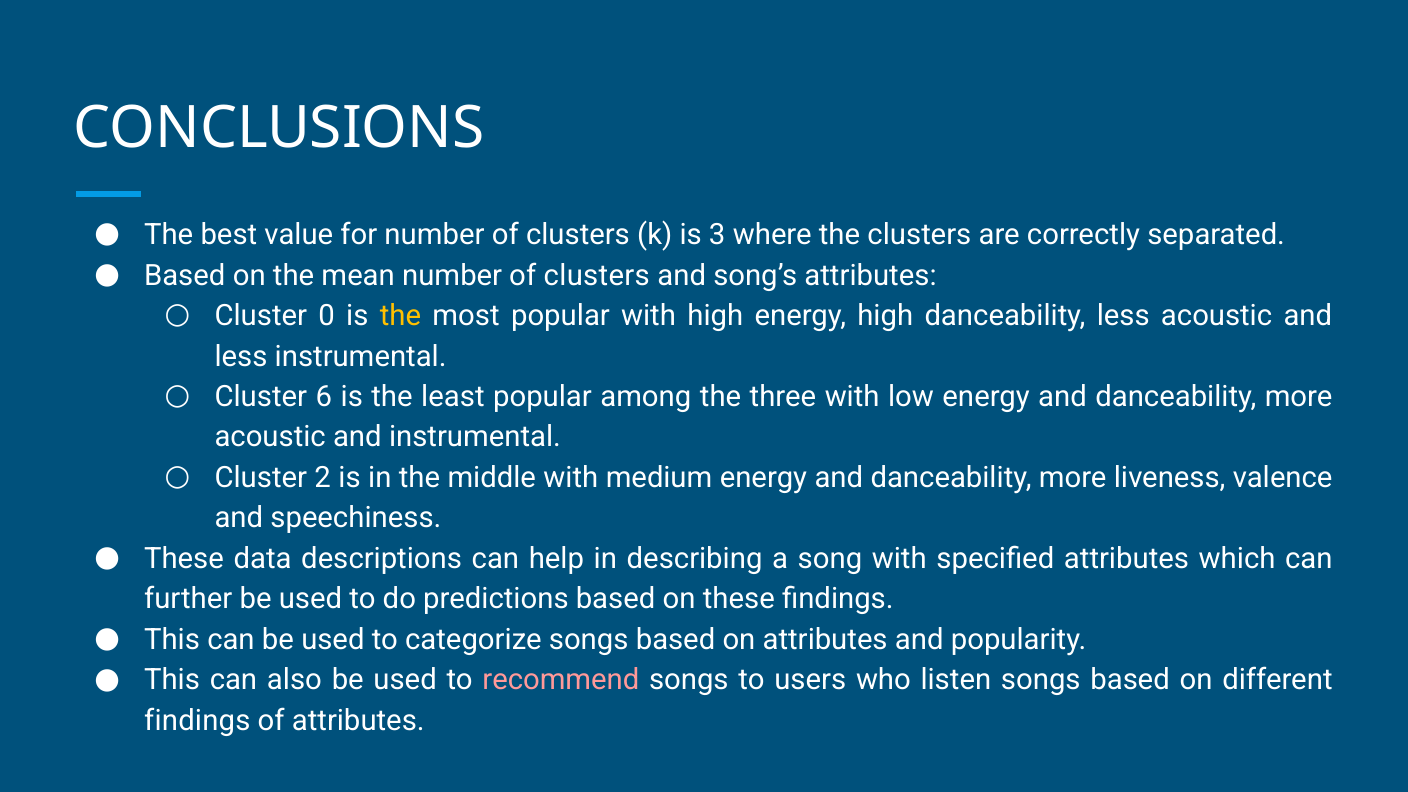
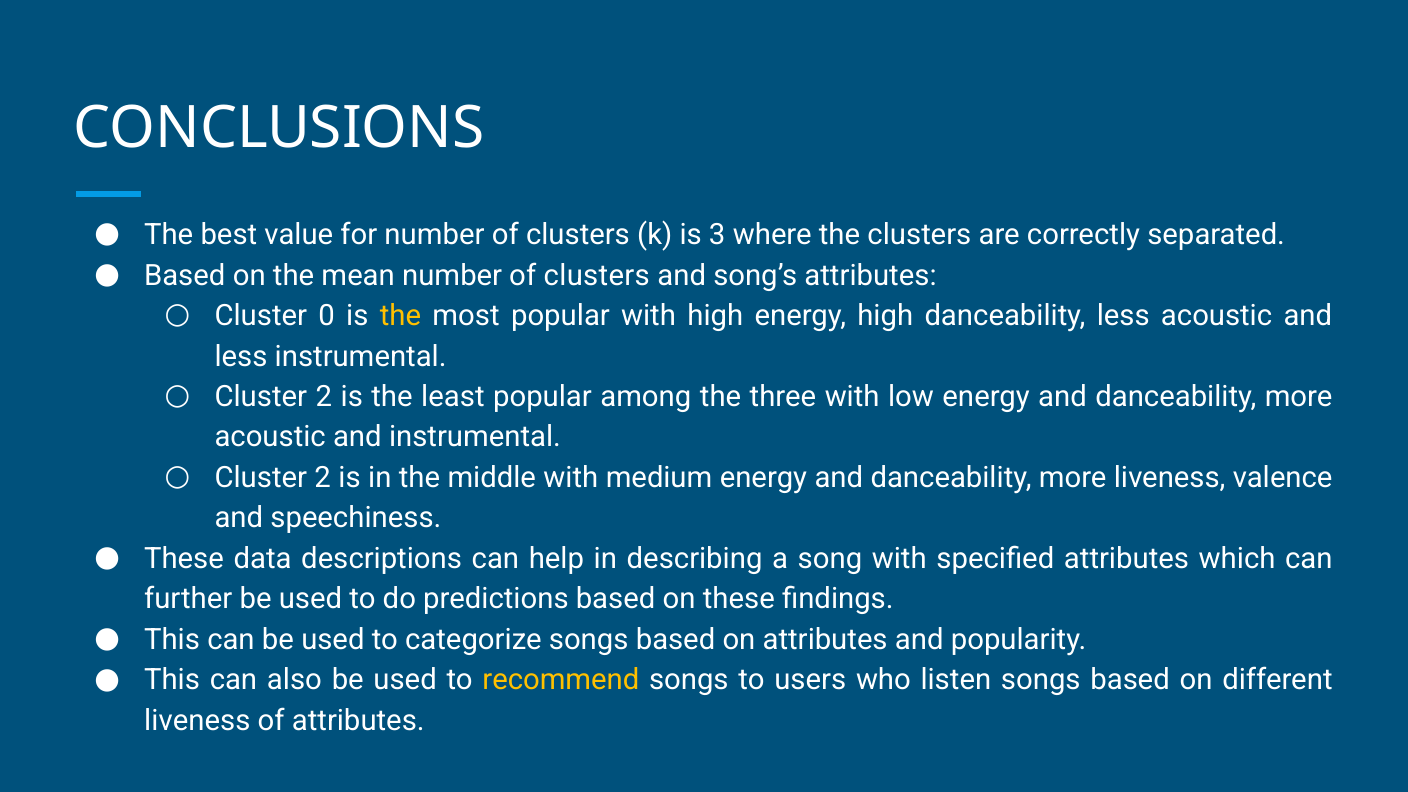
6: 6 -> 2 (324, 397)
recommend colour: pink -> yellow (561, 680)
findings: findings -> liveness (197, 721)
